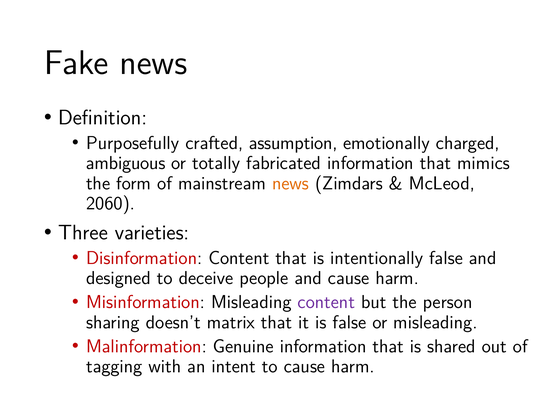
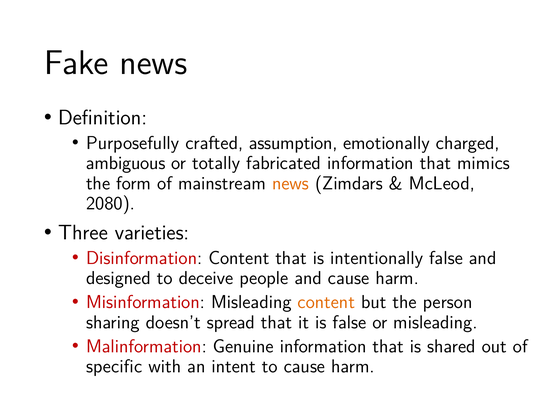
2060: 2060 -> 2080 (110, 203)
content colour: purple -> orange (326, 302)
matrix: matrix -> spread (231, 322)
tagging: tagging -> specific (114, 366)
